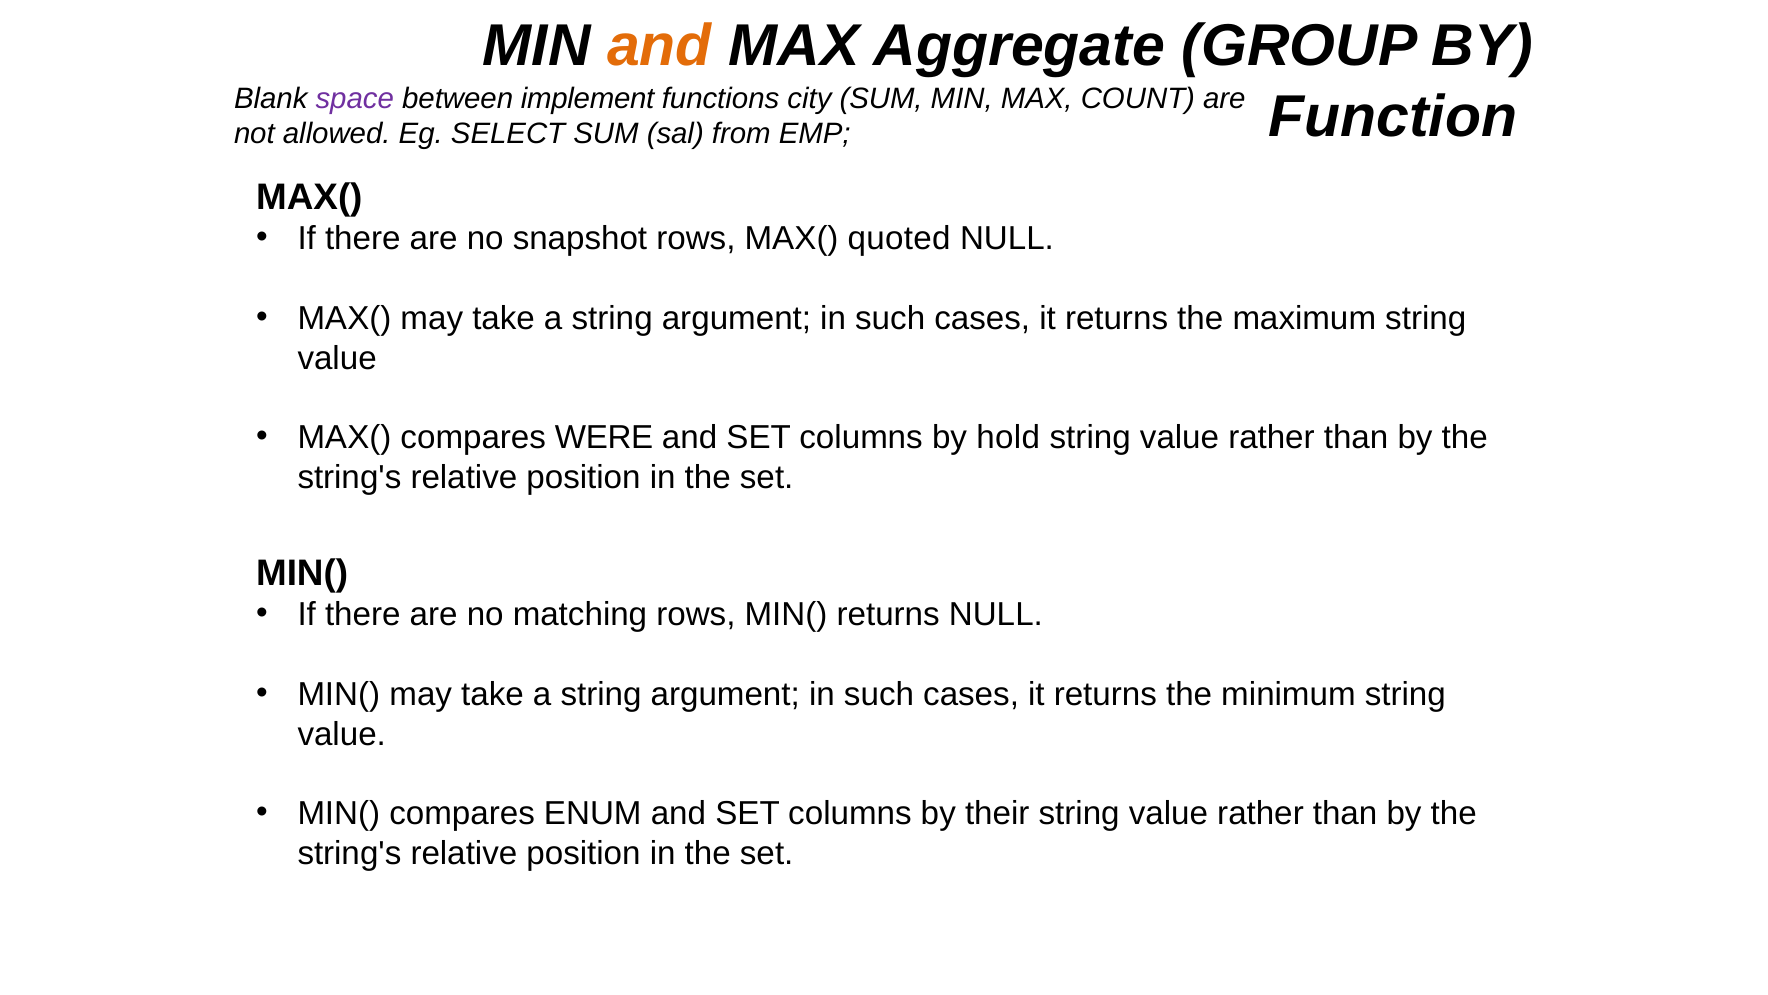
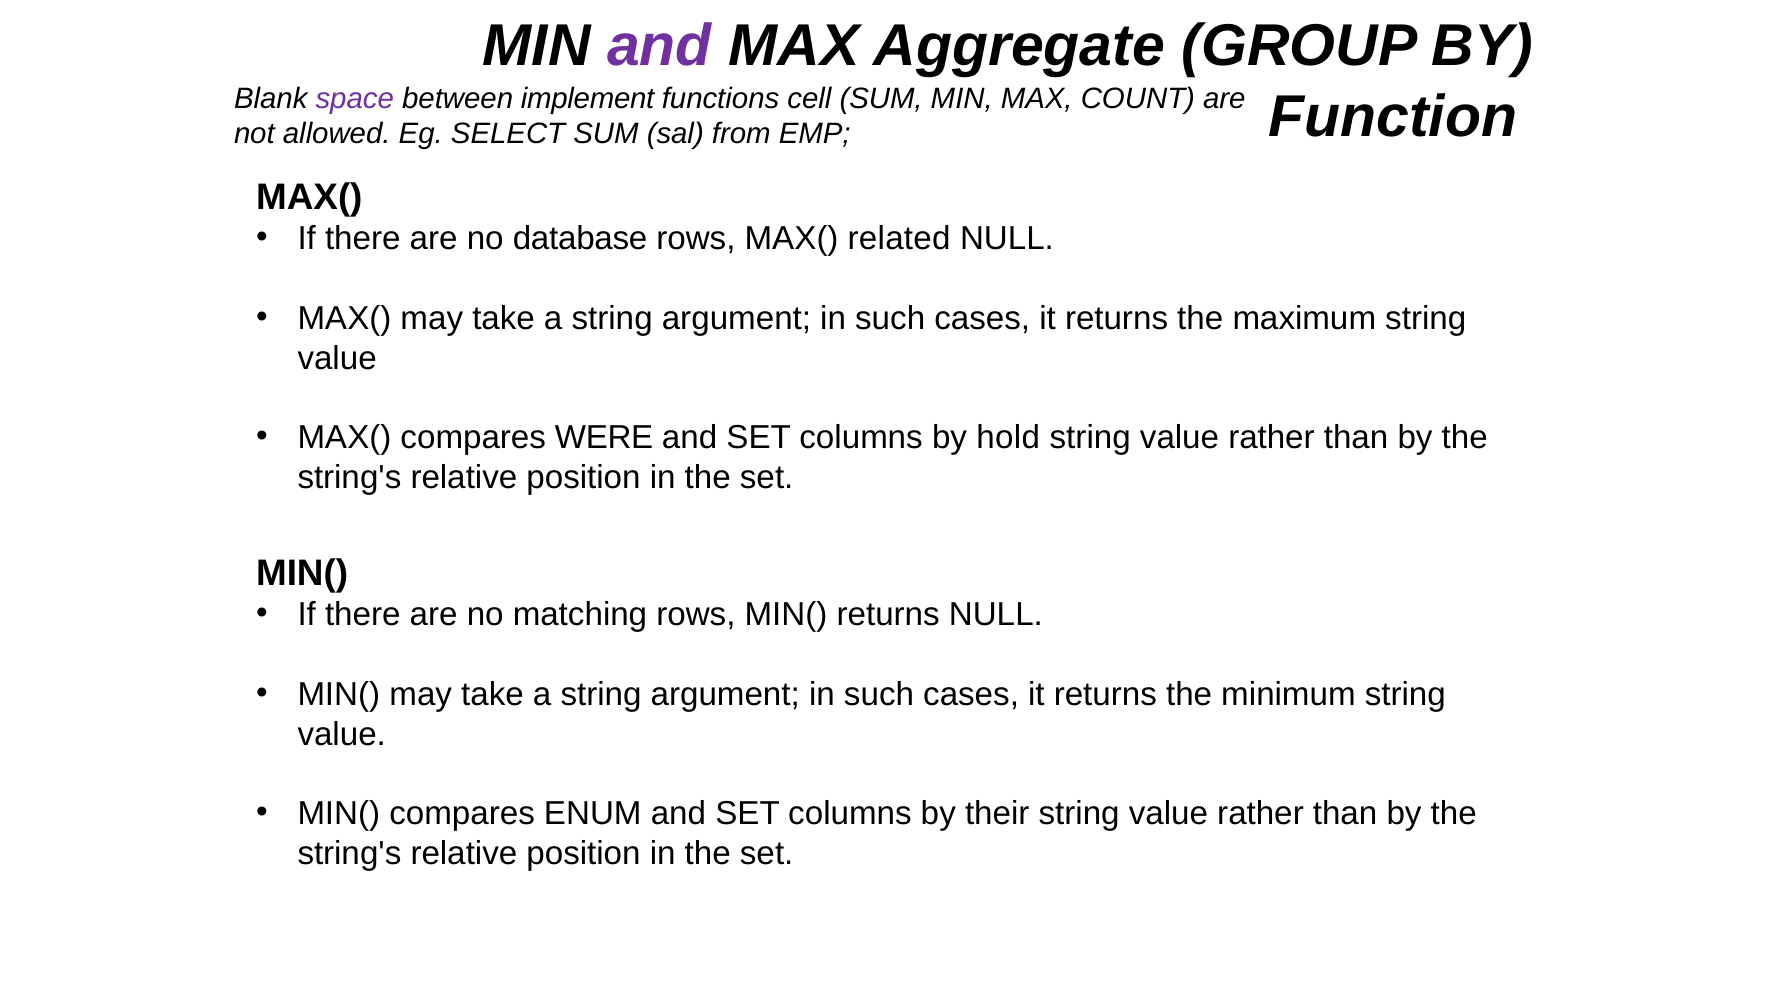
and colour: orange -> purple (660, 46)
city: city -> cell (809, 99)
snapshot: snapshot -> database (580, 239)
quoted: quoted -> related (899, 239)
